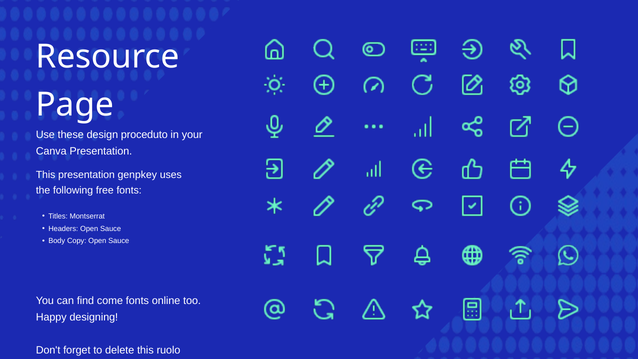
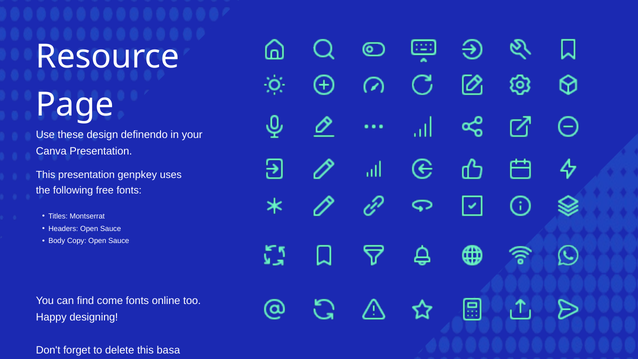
proceduto: proceduto -> definendo (144, 135)
ruolo: ruolo -> basa (168, 350)
